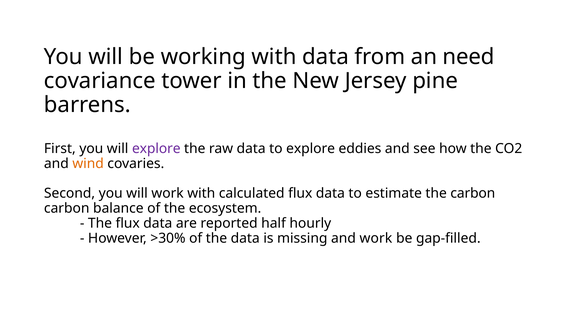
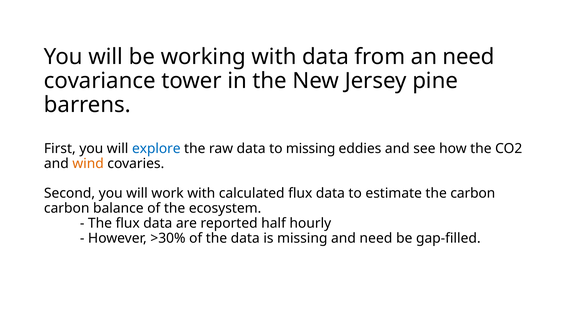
explore colour: purple -> blue (156, 148)
to explore: explore -> missing (311, 148)
and work: work -> need (376, 238)
